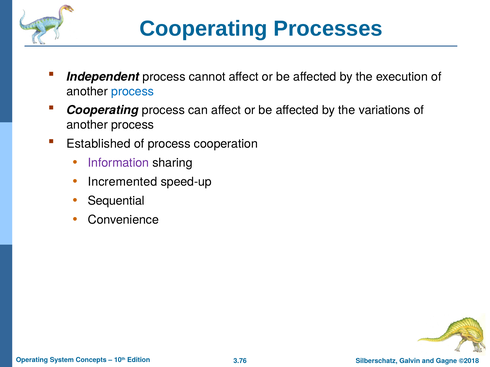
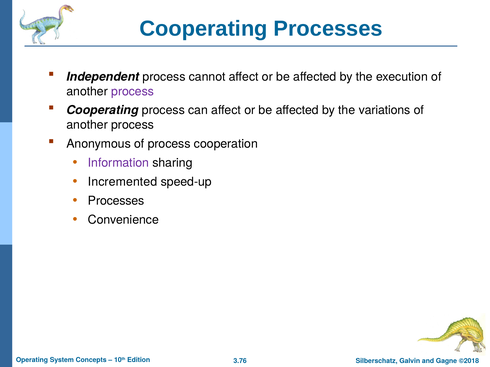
process colour: blue -> purple (133, 91)
Established: Established -> Anonymous (99, 144)
Sequential: Sequential -> Processes (116, 201)
